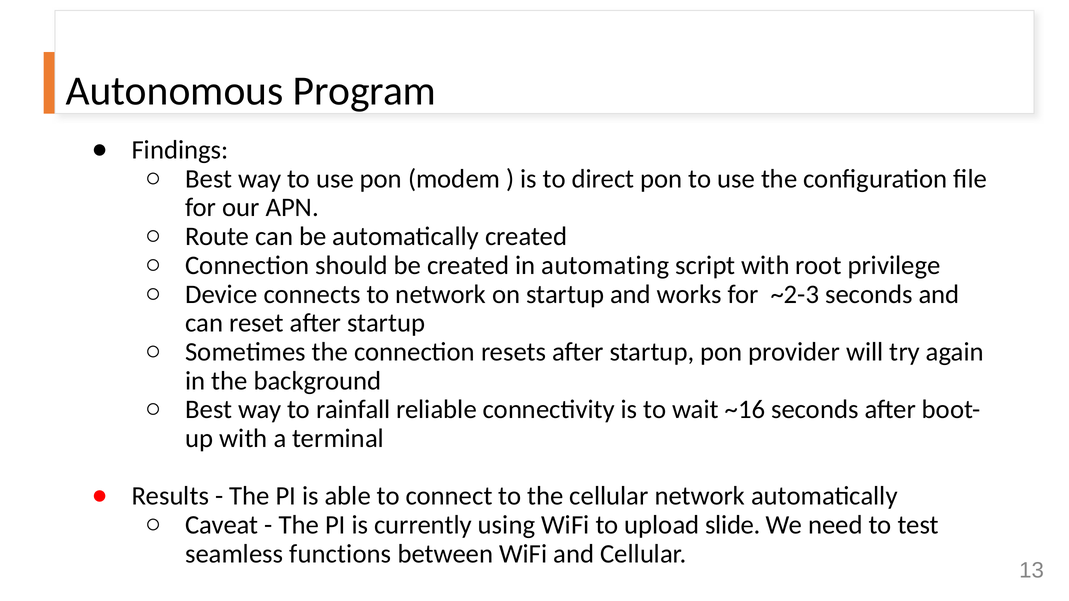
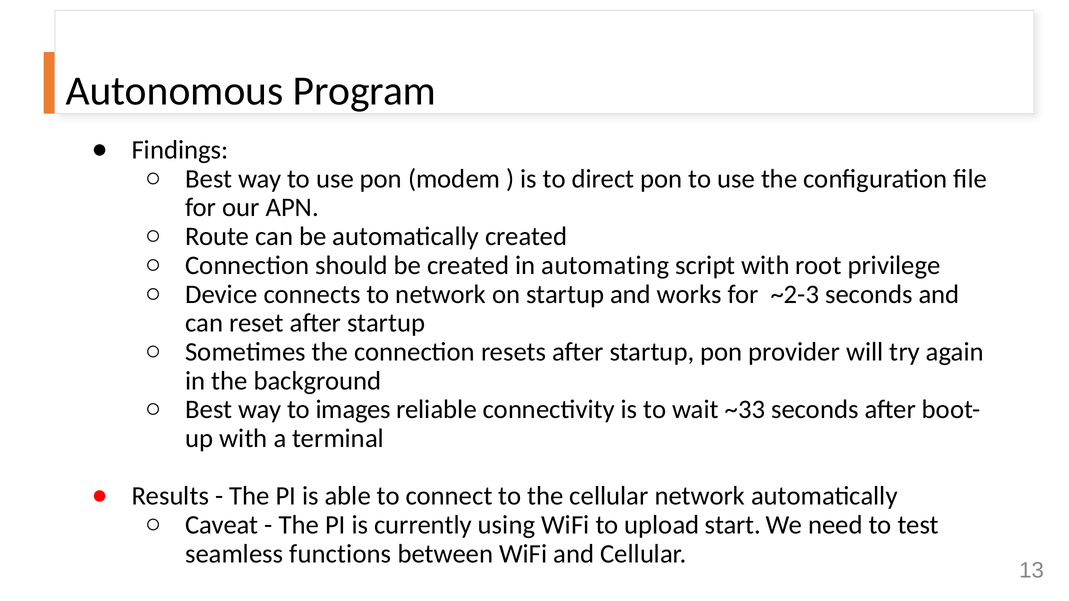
rainfall: rainfall -> images (353, 410)
~16: ~16 -> ~33 (745, 410)
slide: slide -> start (733, 525)
